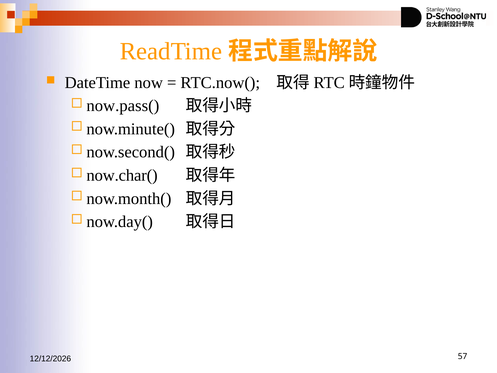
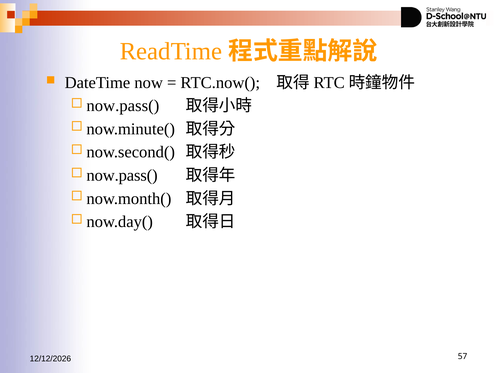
now.char(: now.char( -> now.pass( (122, 175)
